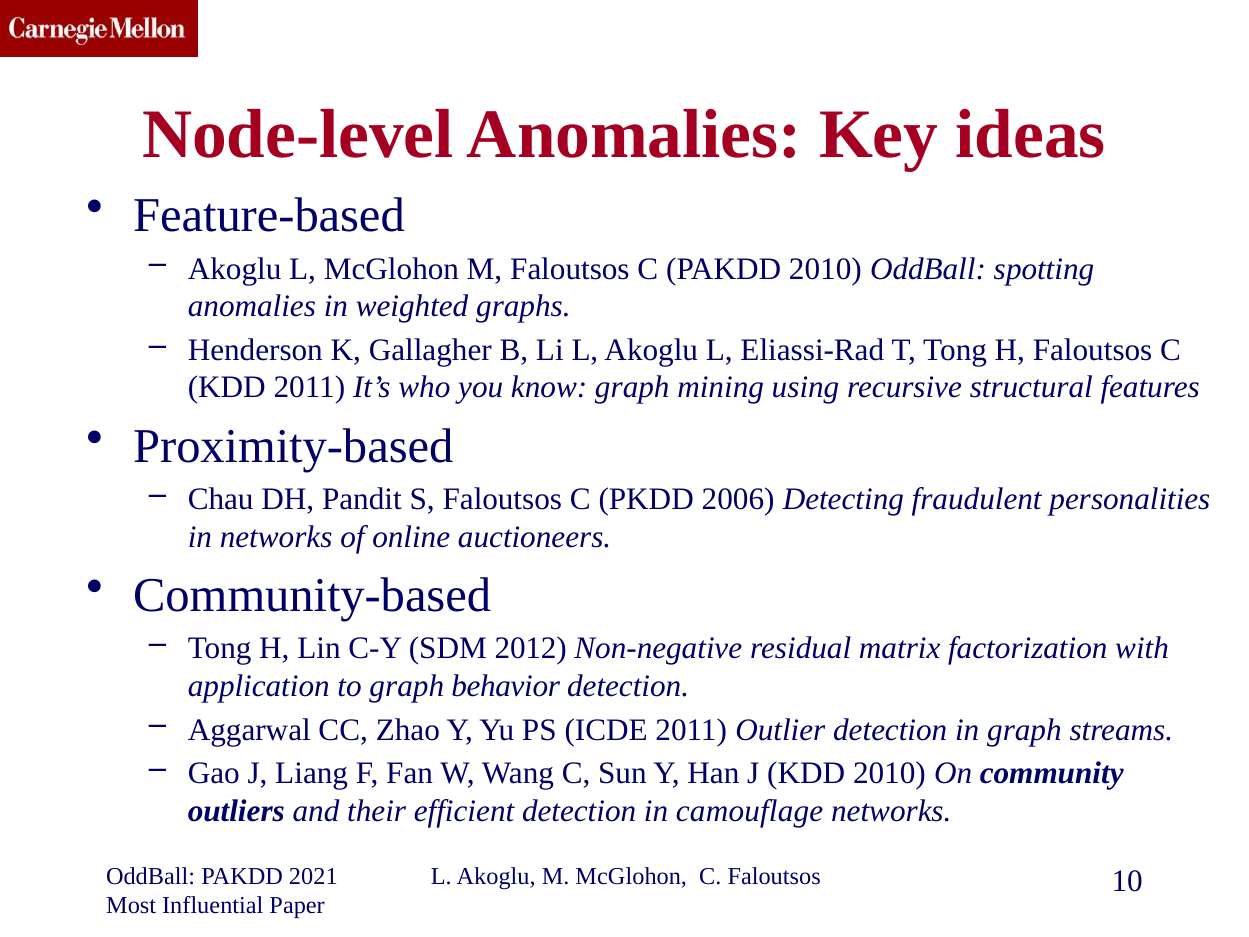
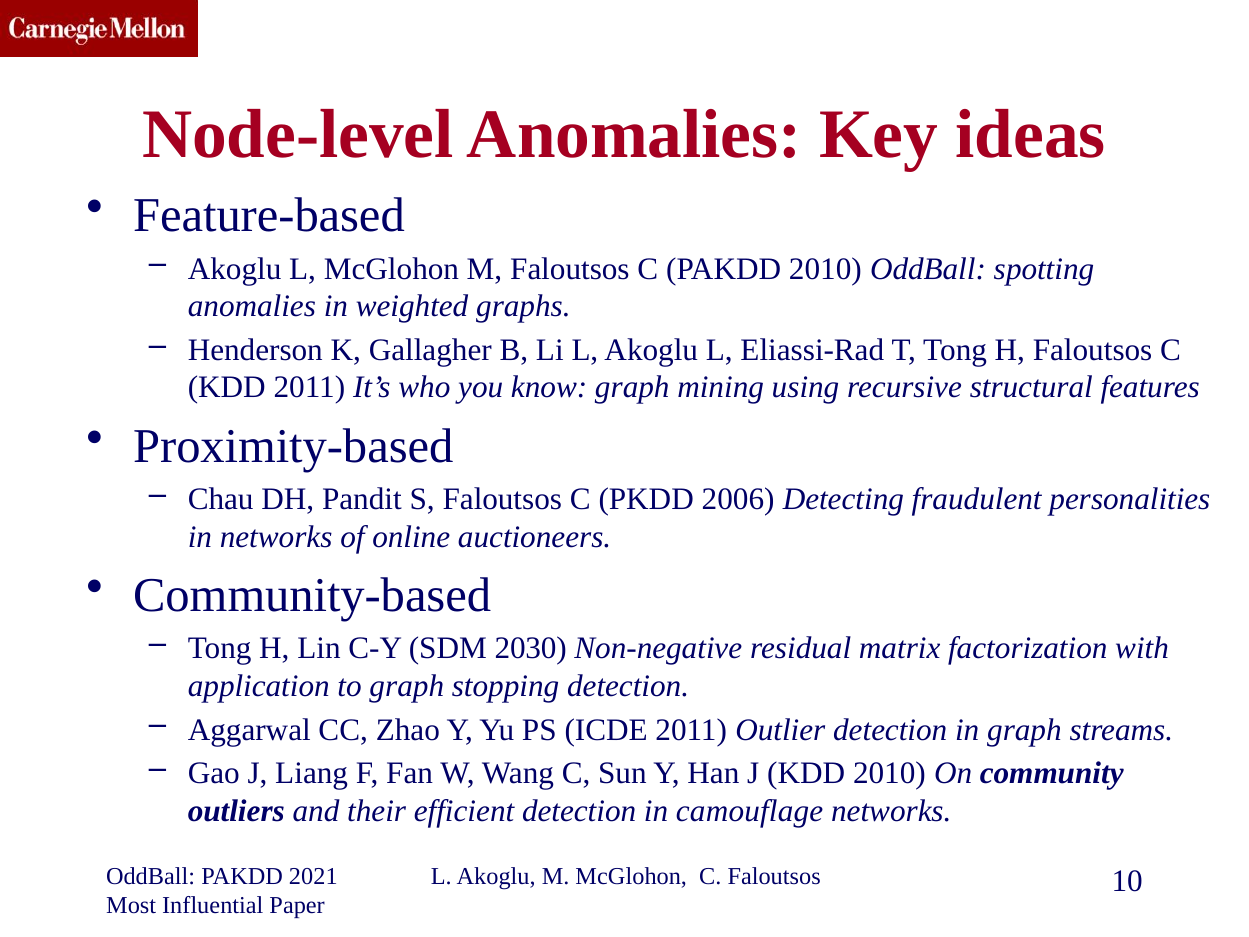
2012: 2012 -> 2030 (531, 648)
behavior: behavior -> stopping (506, 686)
